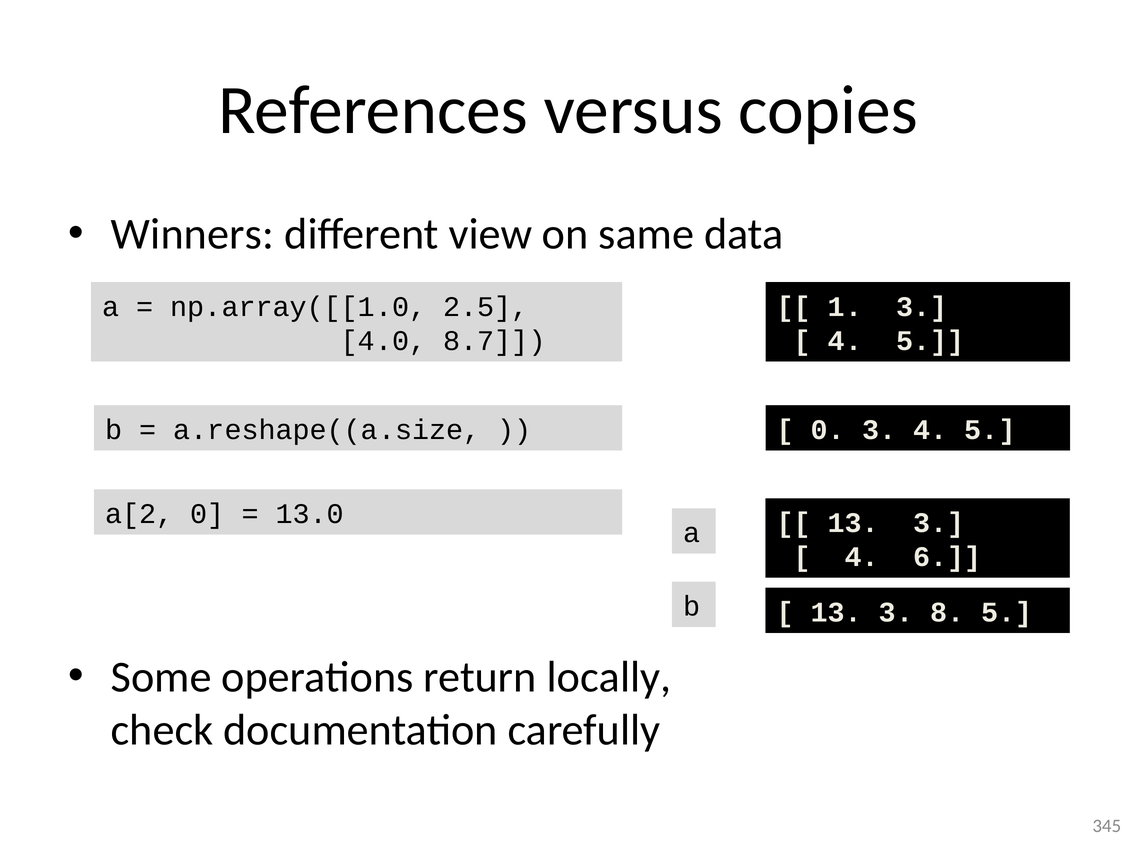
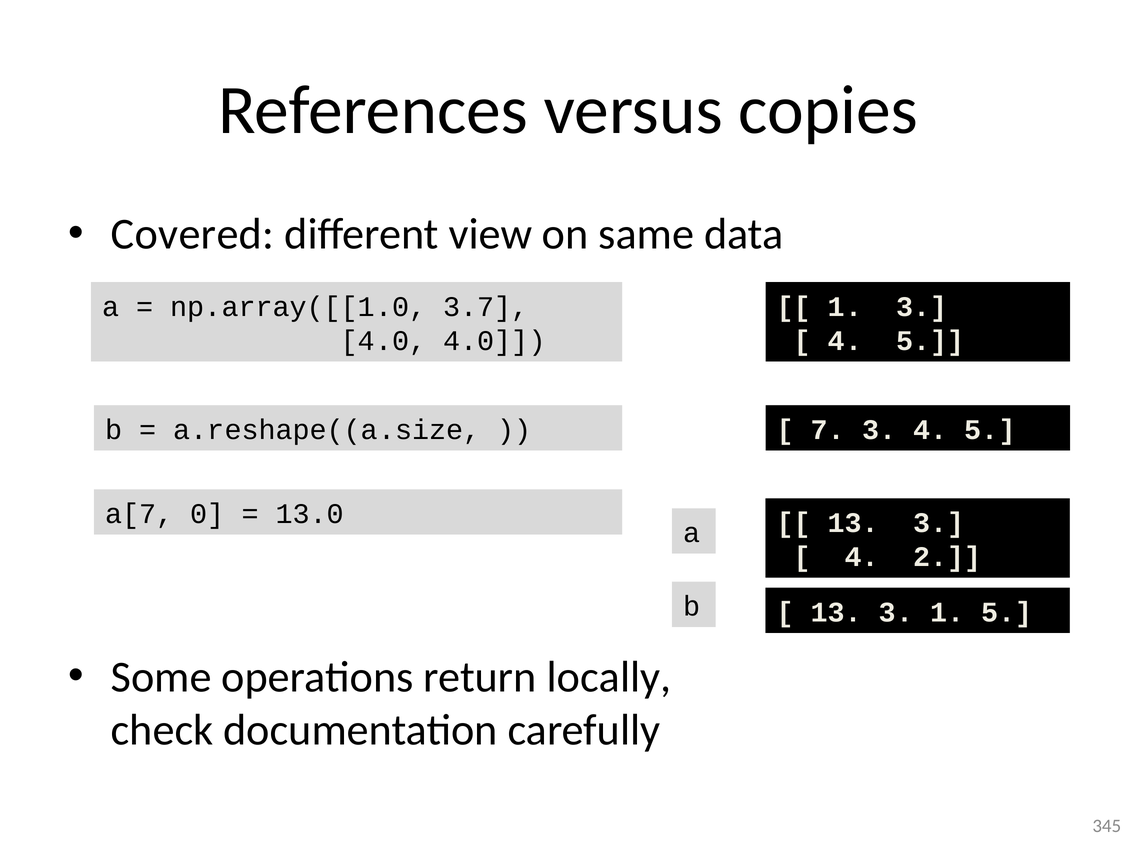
Winners: Winners -> Covered (192, 234)
2.5: 2.5 -> 3.7 (486, 307)
4.0 8.7: 8.7 -> 4.0 (494, 341)
0: 0 -> 7 (828, 430)
a[2: a[2 -> a[7 (139, 514)
6: 6 -> 2 (947, 557)
3 8: 8 -> 1 (947, 612)
